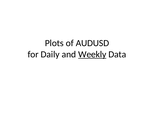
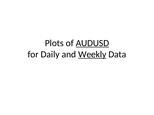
AUDUSD underline: none -> present (92, 43)
